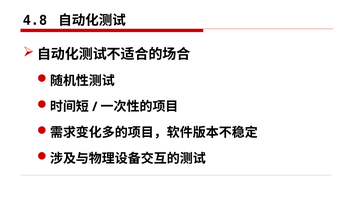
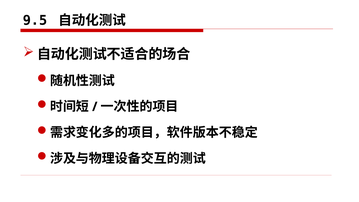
4.8: 4.8 -> 9.5 (35, 20)
